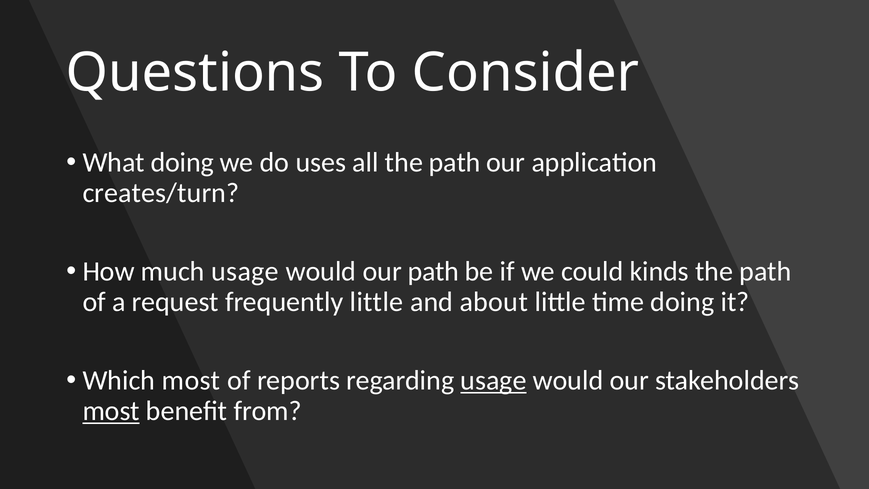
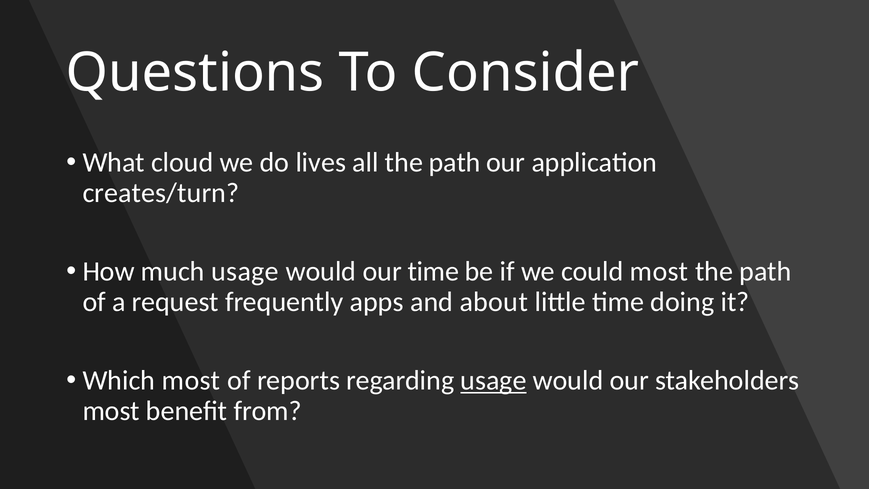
What doing: doing -> cloud (182, 162)
uses: uses -> lives (321, 162)
our path: path -> time (433, 271)
could kinds: kinds -> most (659, 271)
frequently little: little -> apps (377, 302)
most underline: present -> none (111, 411)
